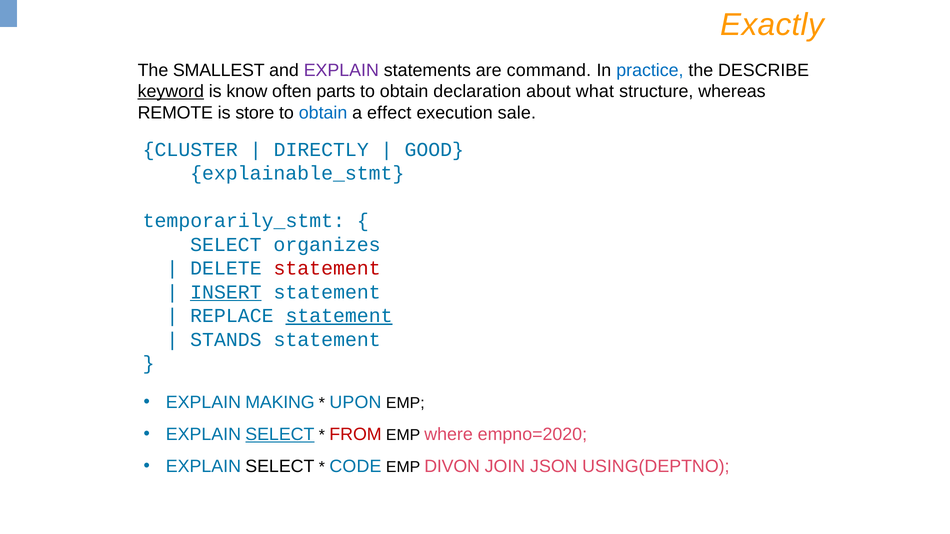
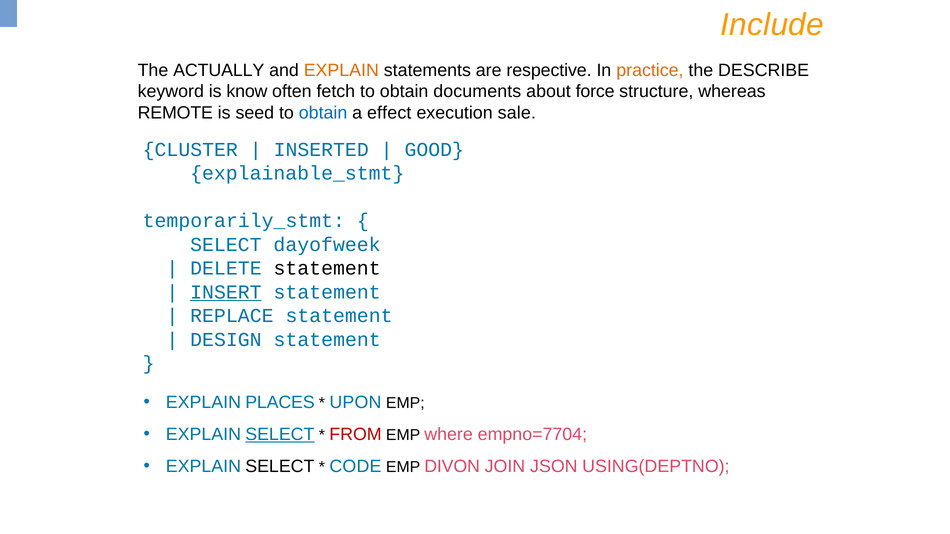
Exactly: Exactly -> Include (772, 25)
SMALLEST: SMALLEST -> ACTUALLY (219, 70)
EXPLAIN colour: purple -> orange (341, 70)
command: command -> respective (549, 70)
practice colour: blue -> orange (650, 70)
keyword underline: present -> none (171, 92)
parts: parts -> fetch (336, 92)
declaration: declaration -> documents (477, 92)
what: what -> force (595, 92)
store: store -> seed (255, 113)
DIRECTLY: DIRECTLY -> INSERTED (321, 150)
organizes: organizes -> dayofweek (327, 245)
statement colour: red -> black (327, 269)
statement underline: present -> none (339, 316)
STANDS: STANDS -> DESIGN (226, 340)
MAKING: MAKING -> PLACES (280, 403)
empno=2020: empno=2020 -> empno=7704 (532, 435)
